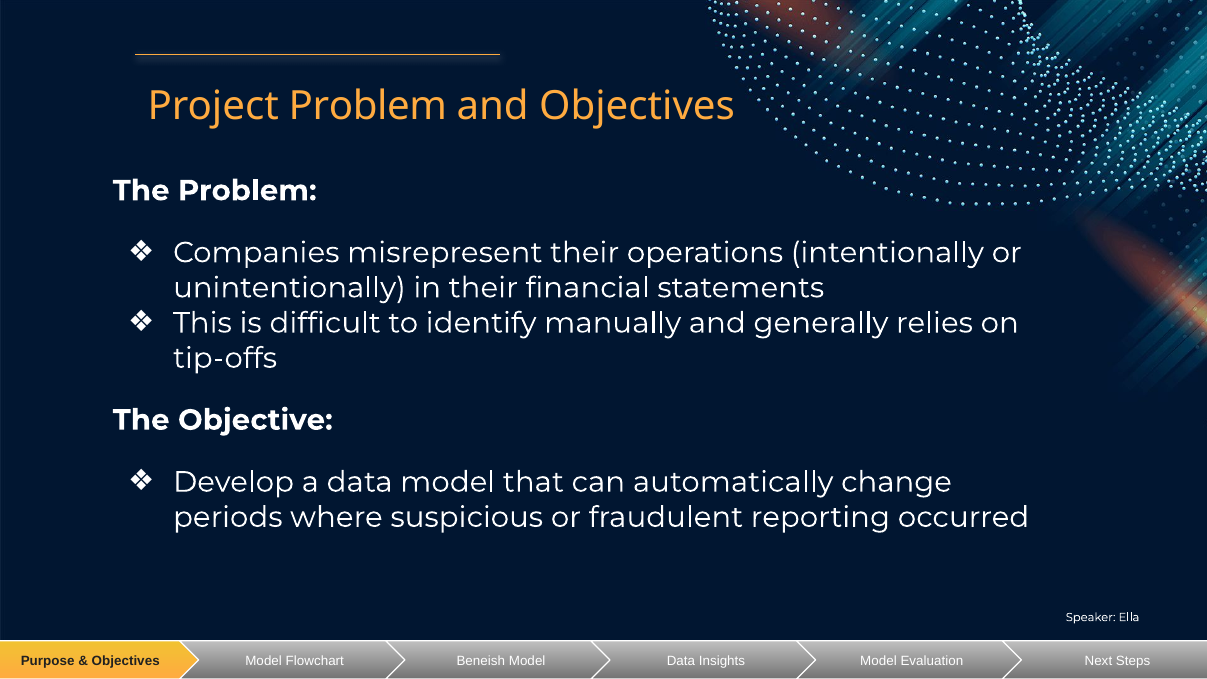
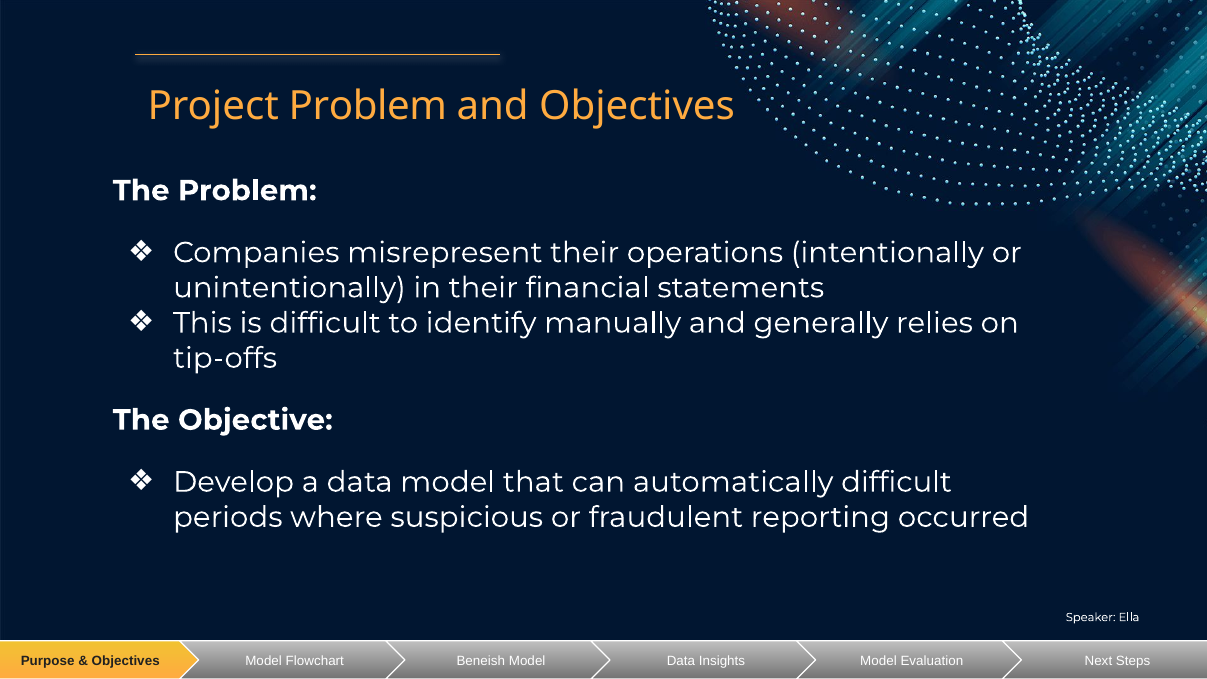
automatically change: change -> difficult (896, 482)
